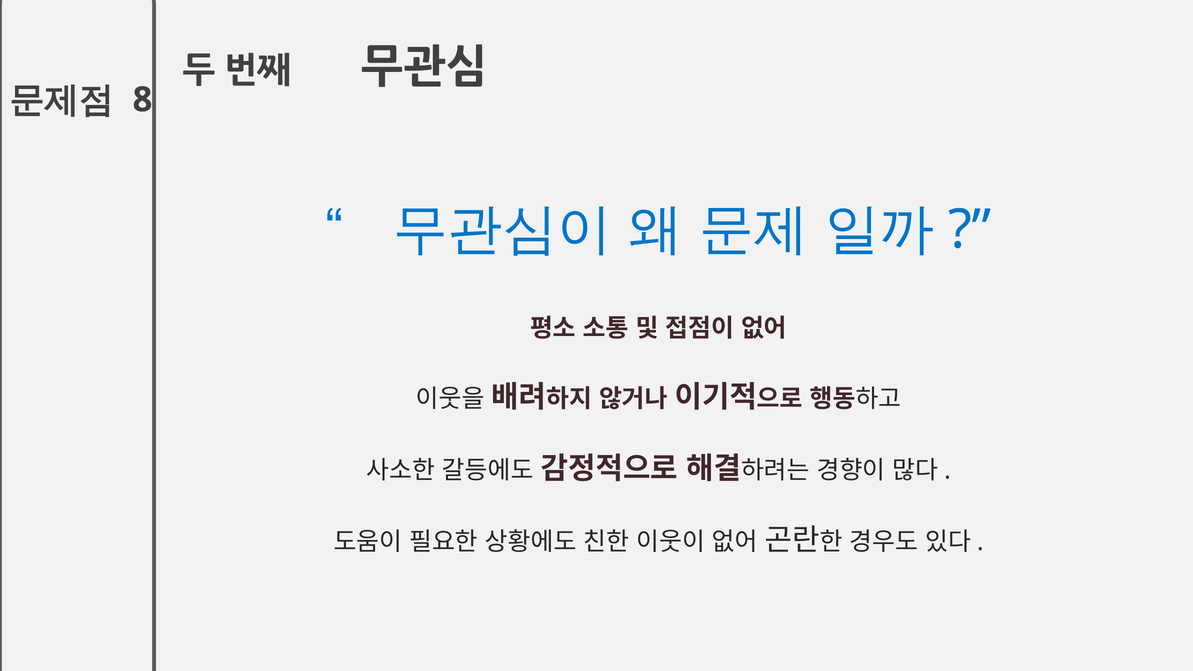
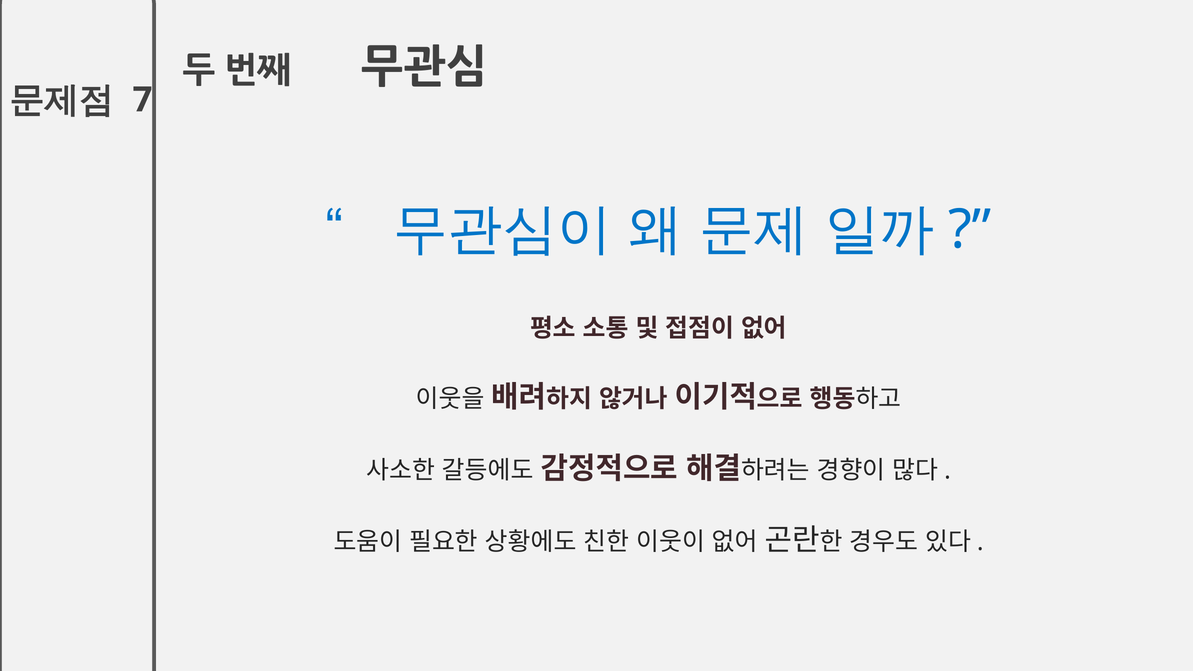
8: 8 -> 7 (142, 100)
